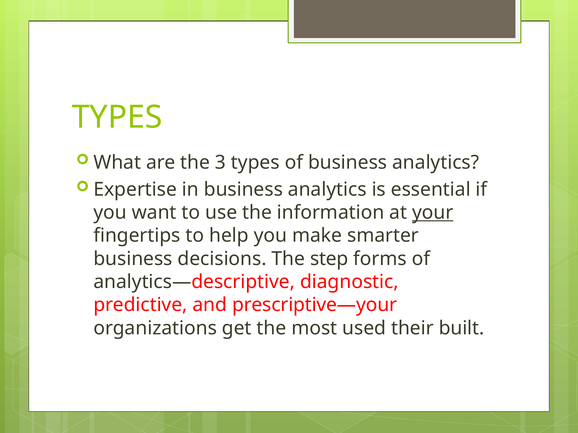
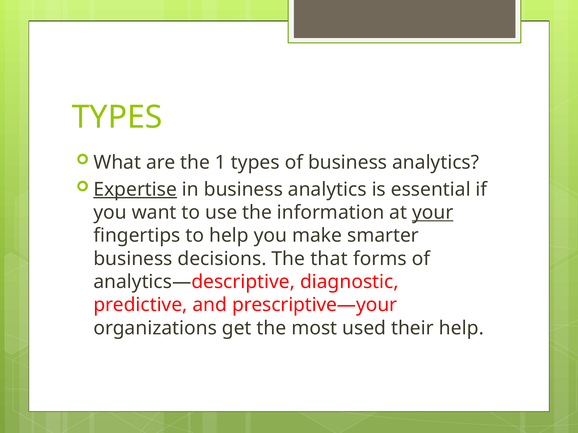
3: 3 -> 1 (221, 163)
Expertise underline: none -> present (135, 190)
step: step -> that (329, 259)
their built: built -> help (461, 328)
